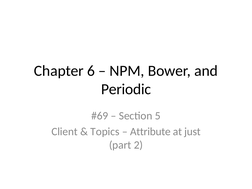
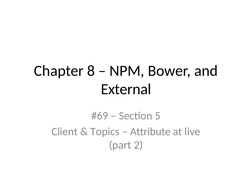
6: 6 -> 8 (91, 71)
Periodic: Periodic -> External (126, 89)
just: just -> live (192, 132)
